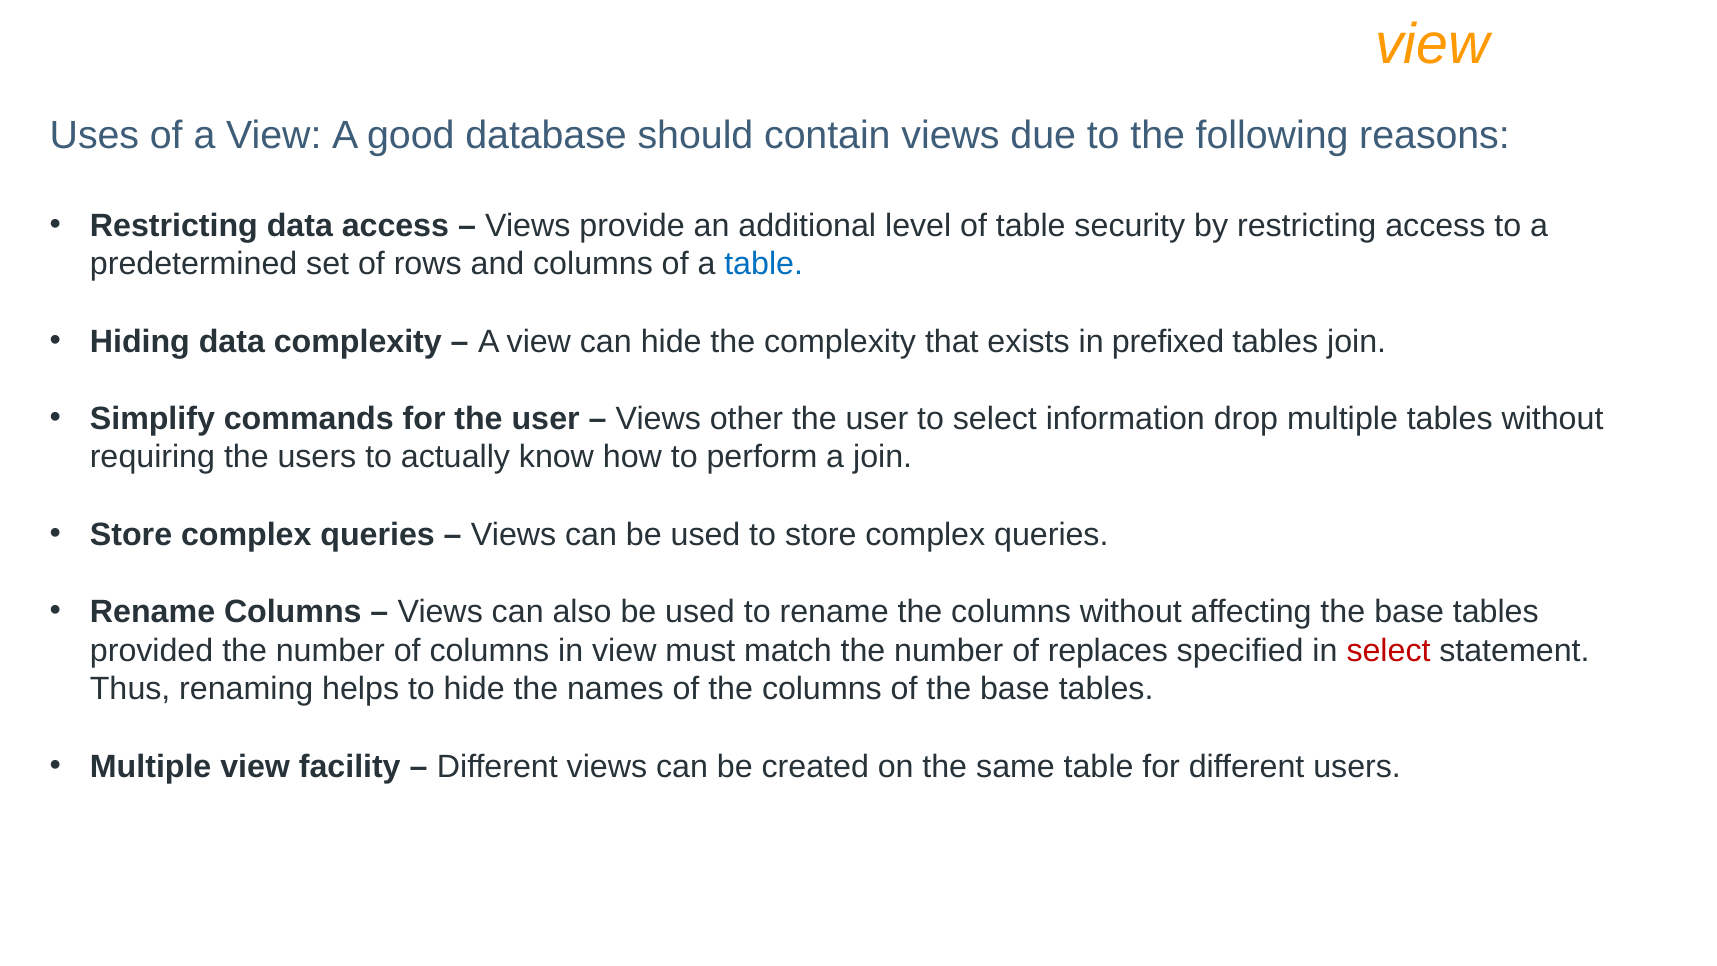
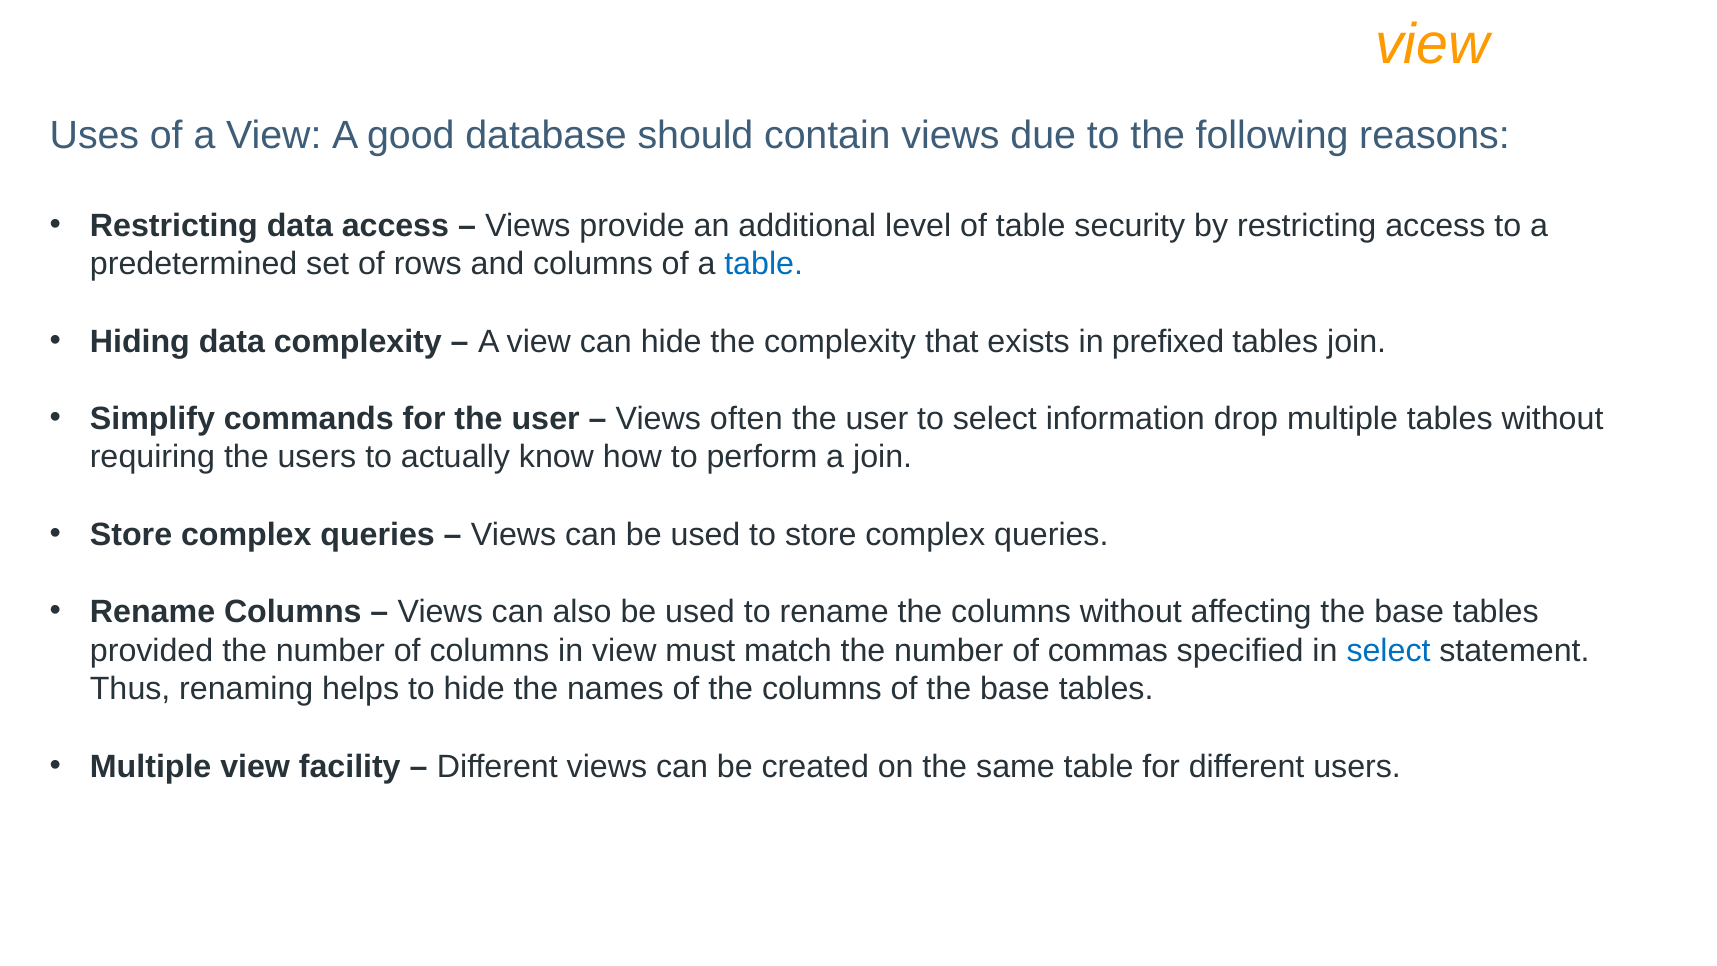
other: other -> often (746, 419)
replaces: replaces -> commas (1108, 650)
select colour: red -> blue (1389, 650)
